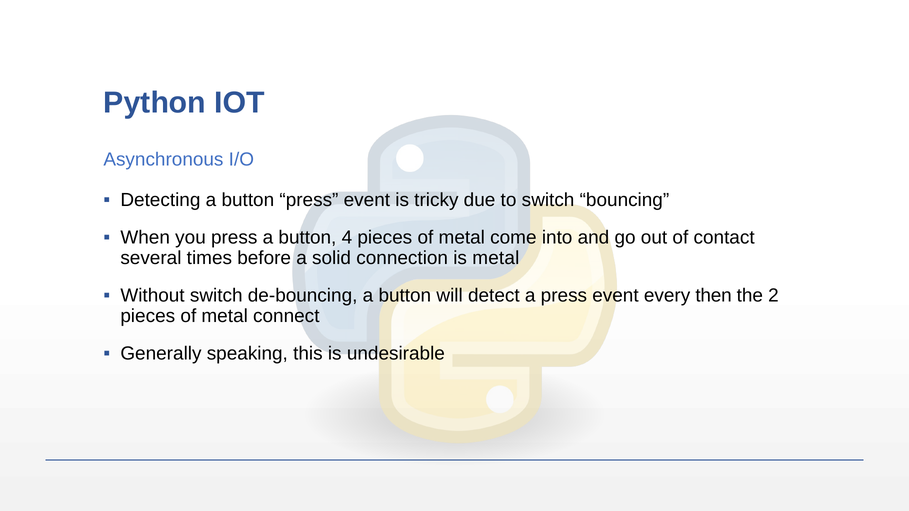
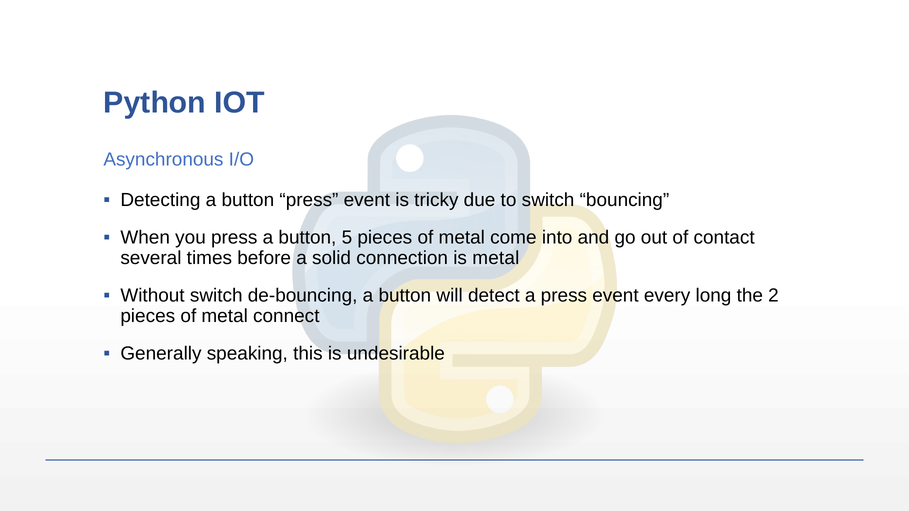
4: 4 -> 5 (347, 238)
then: then -> long (713, 296)
